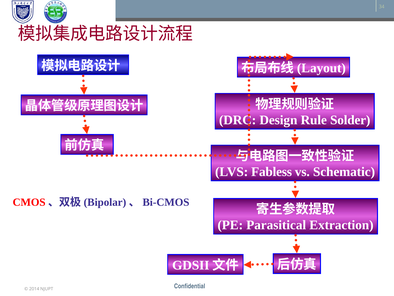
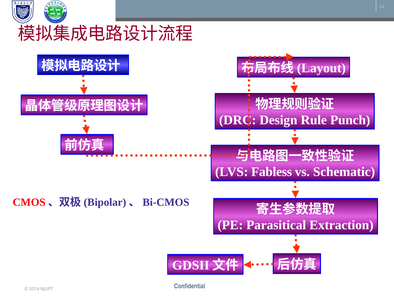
Solder: Solder -> Punch (350, 120)
